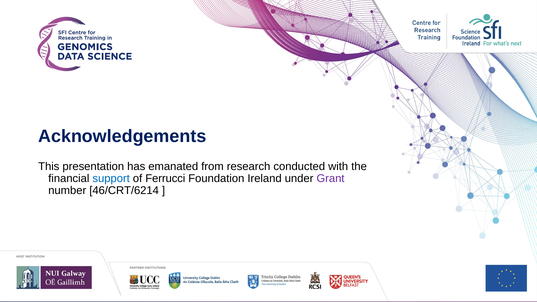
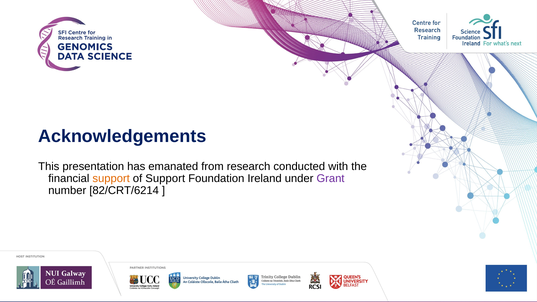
support colour: blue -> orange (111, 178)
of Ferrucci: Ferrucci -> Support (165, 178)
46/CRT/6214: 46/CRT/6214 -> 82/CRT/6214 (124, 191)
